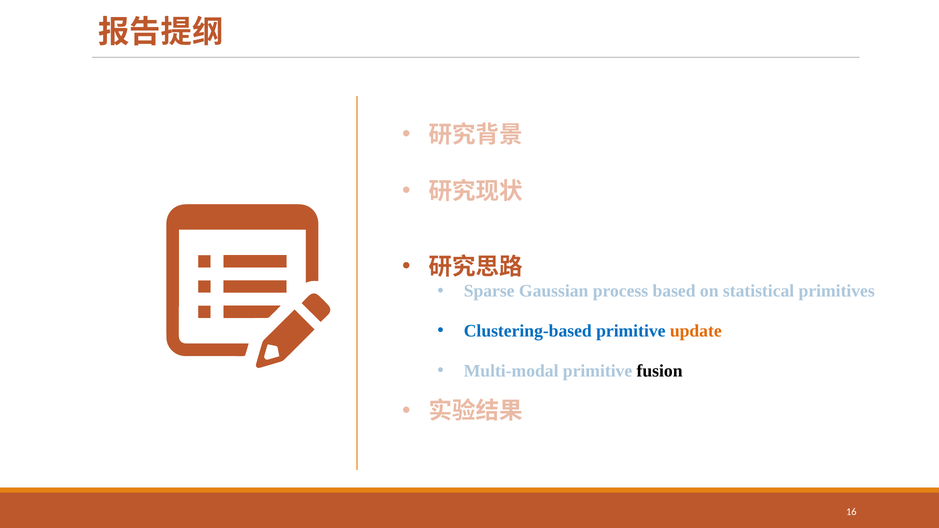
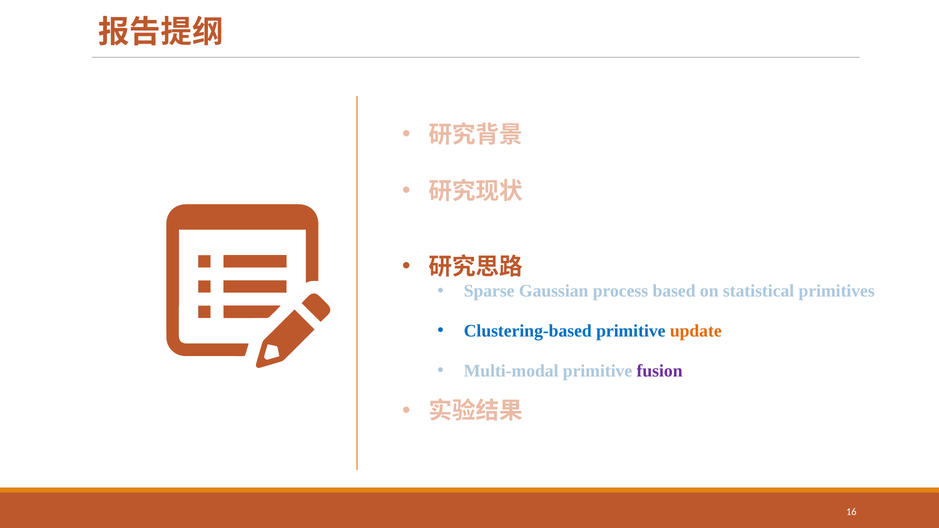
fusion colour: black -> purple (660, 371)
